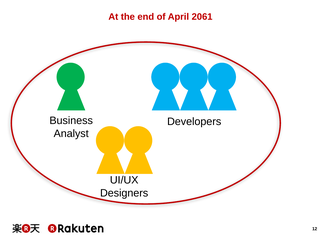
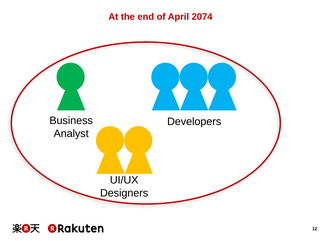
2061: 2061 -> 2074 (202, 17)
